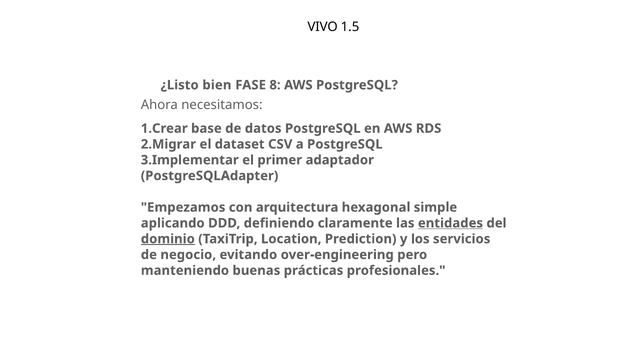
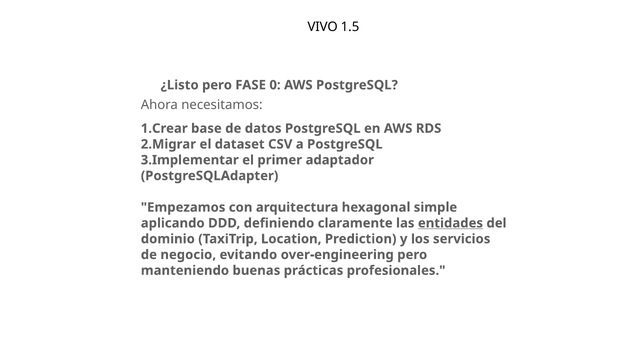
¿Listo bien: bien -> pero (217, 85)
8: 8 -> 0 (275, 85)
dominio underline: present -> none (168, 239)
